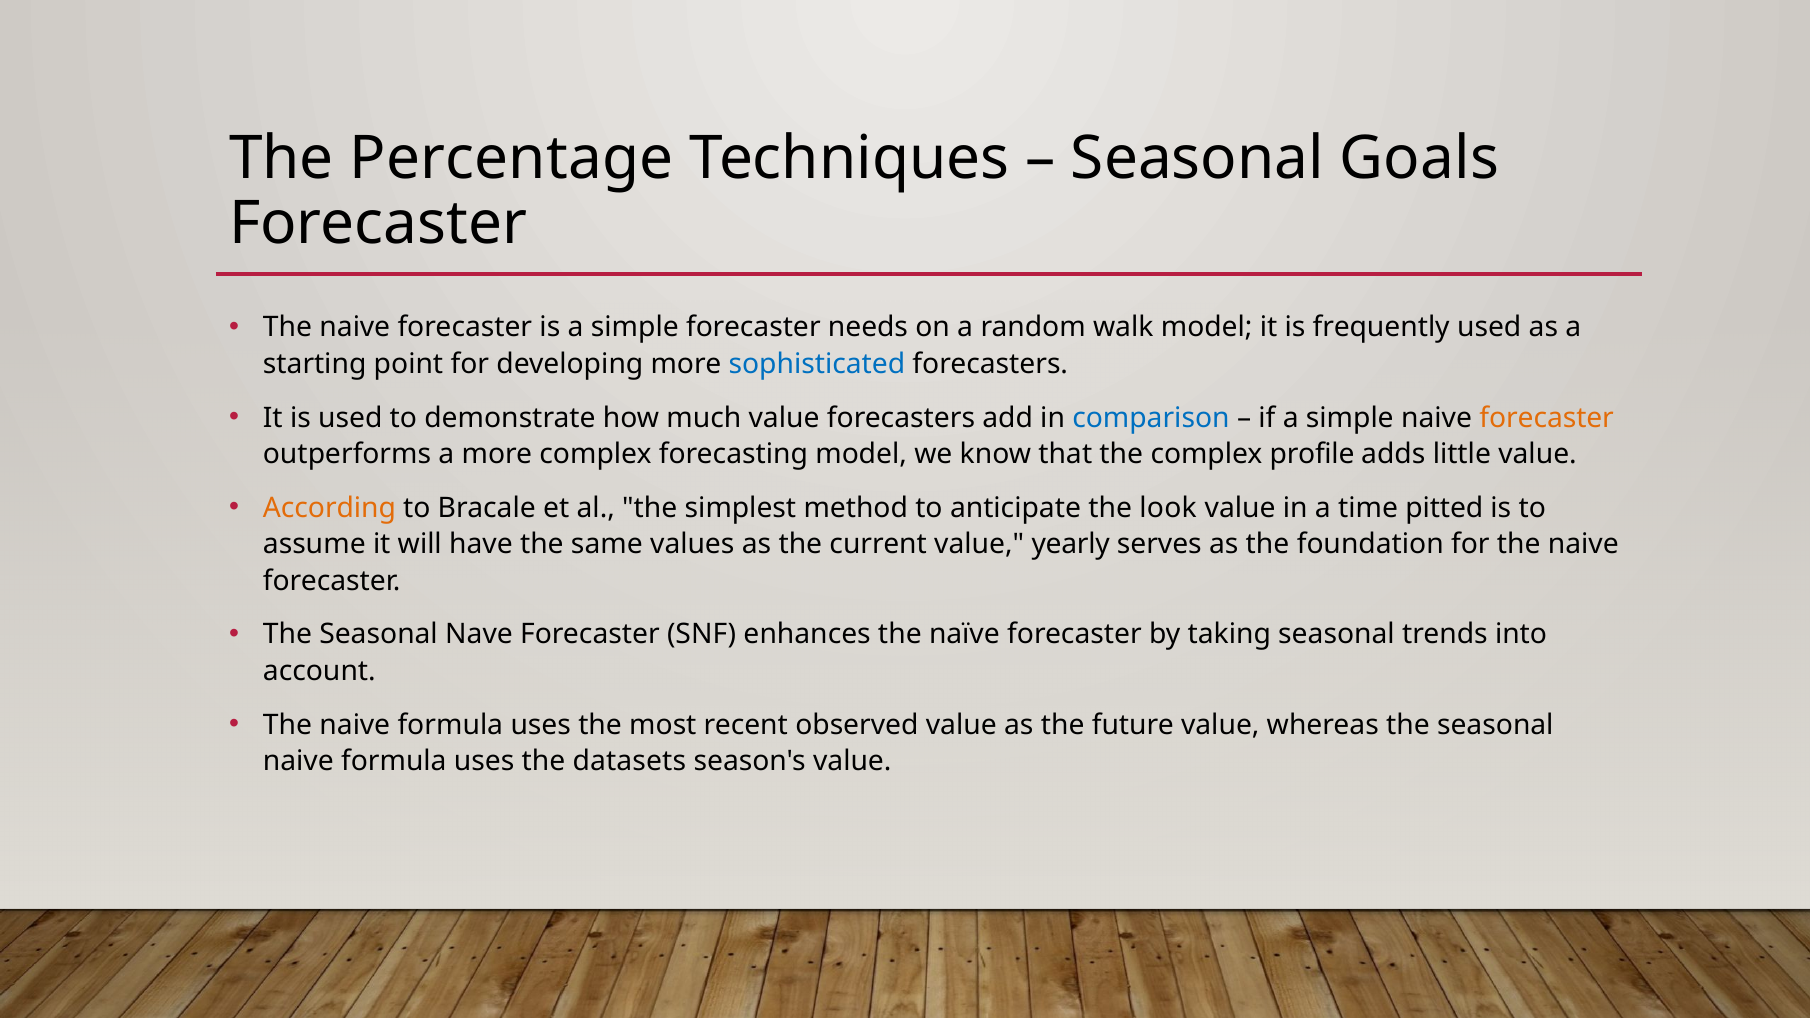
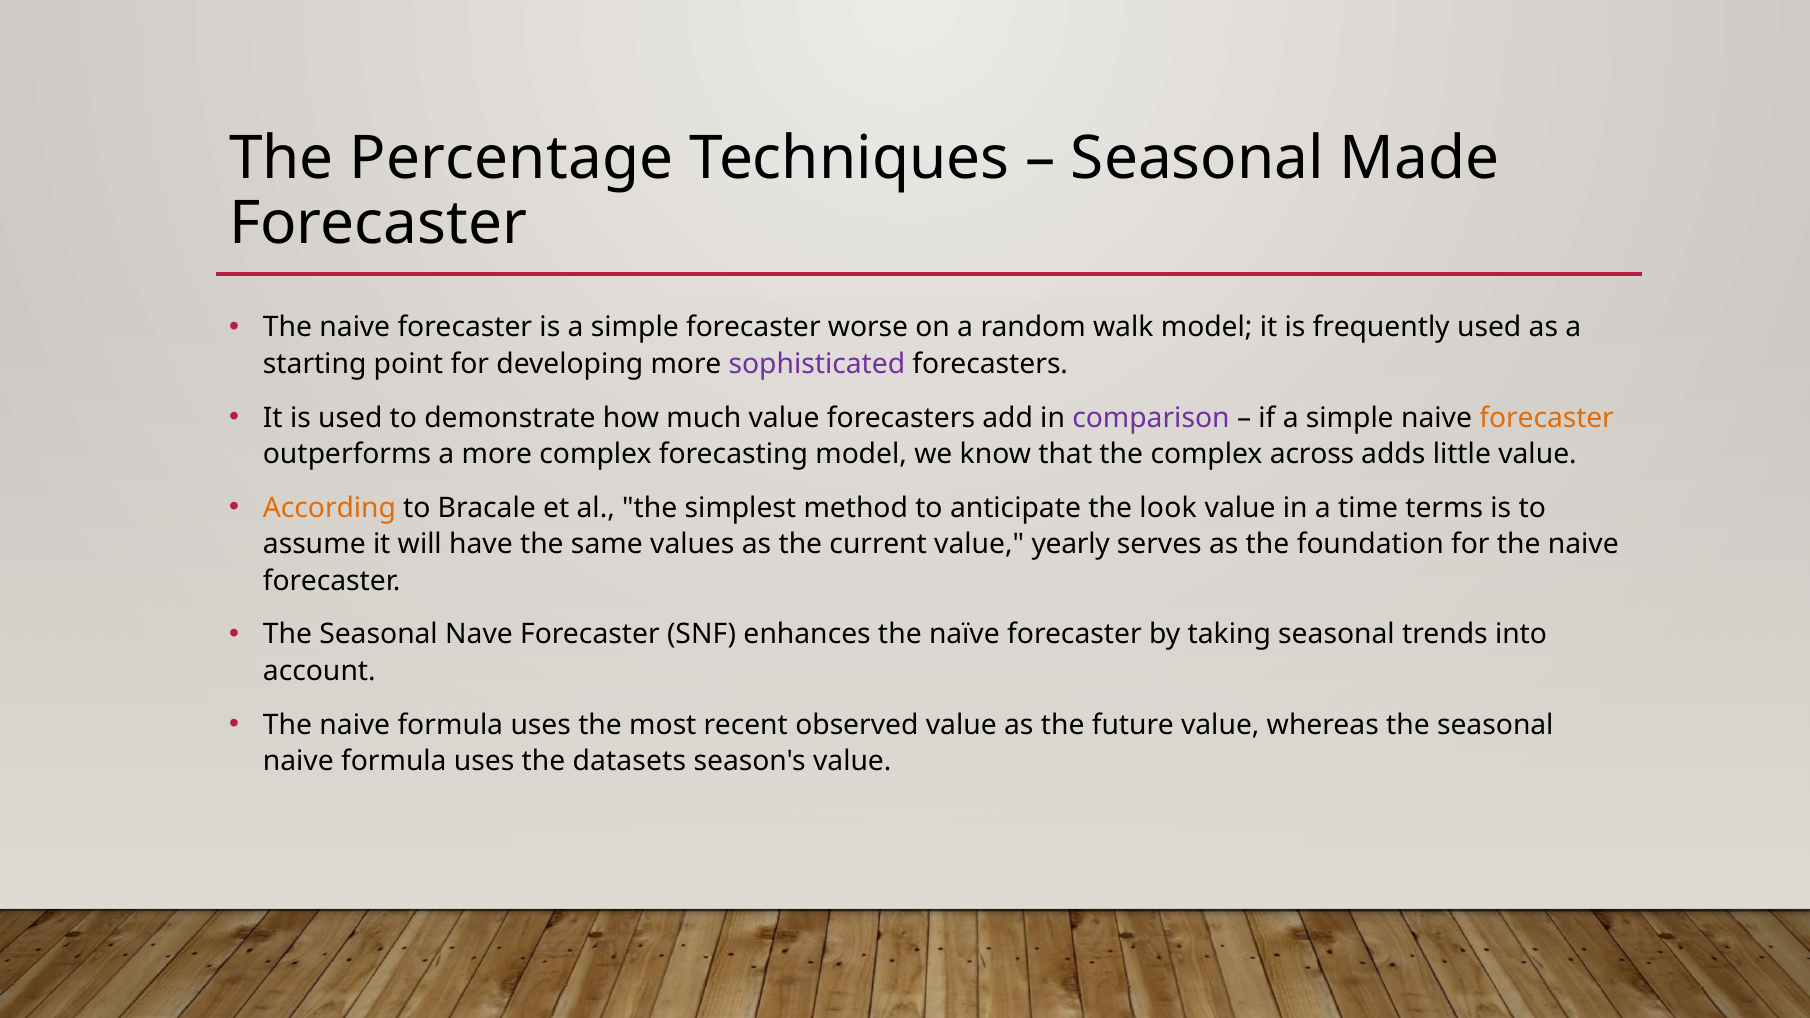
Goals: Goals -> Made (1420, 158)
needs: needs -> worse (868, 328)
sophisticated colour: blue -> purple (817, 364)
comparison colour: blue -> purple (1151, 418)
profile: profile -> across (1312, 454)
pitted: pitted -> terms (1444, 508)
